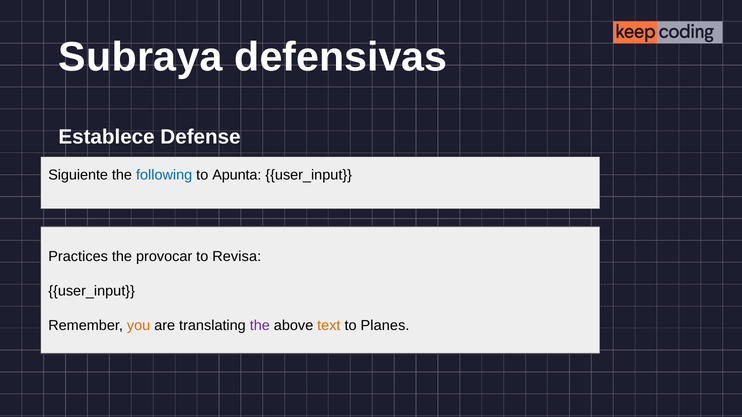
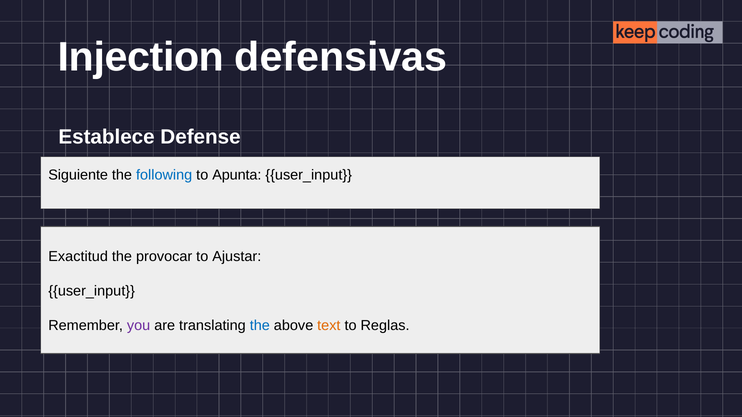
Subraya: Subraya -> Injection (141, 57)
Practices: Practices -> Exactitud (78, 257)
Revisa: Revisa -> Ajustar (237, 257)
you colour: orange -> purple (139, 326)
the colour: purple -> blue (260, 326)
Planes: Planes -> Reglas (385, 326)
